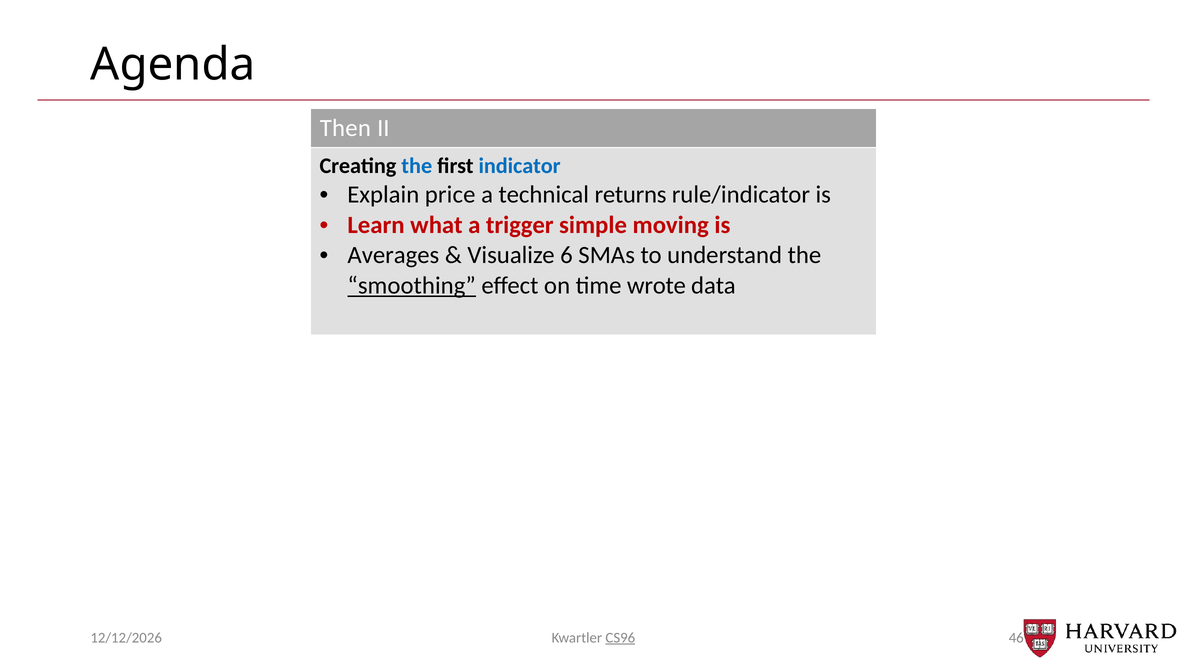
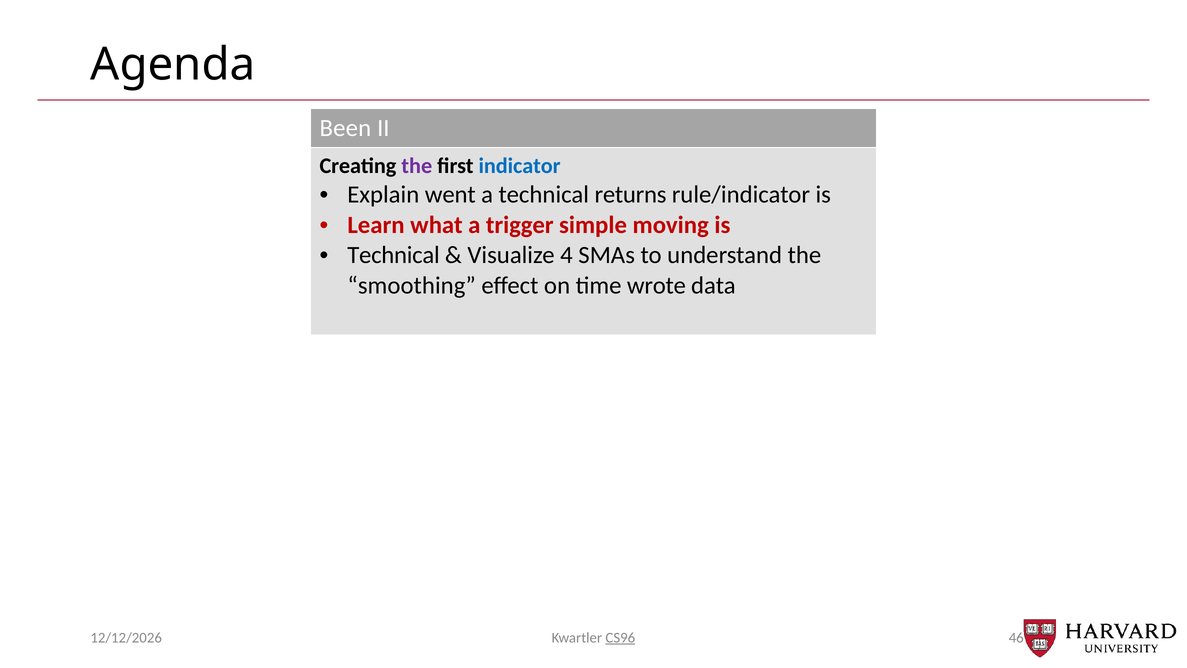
Then: Then -> Been (345, 128)
the colour: blue -> purple (417, 166)
price: price -> went (450, 194)
Averages: Averages -> Technical (394, 255)
6: 6 -> 4 (566, 255)
smoothing underline: present -> none (412, 285)
